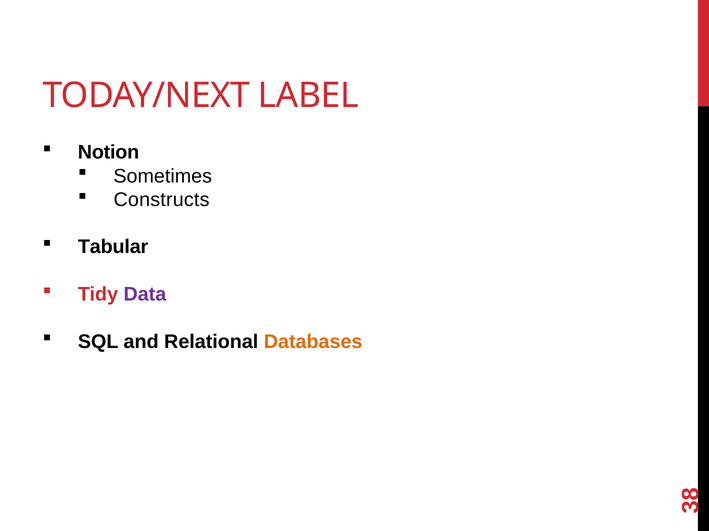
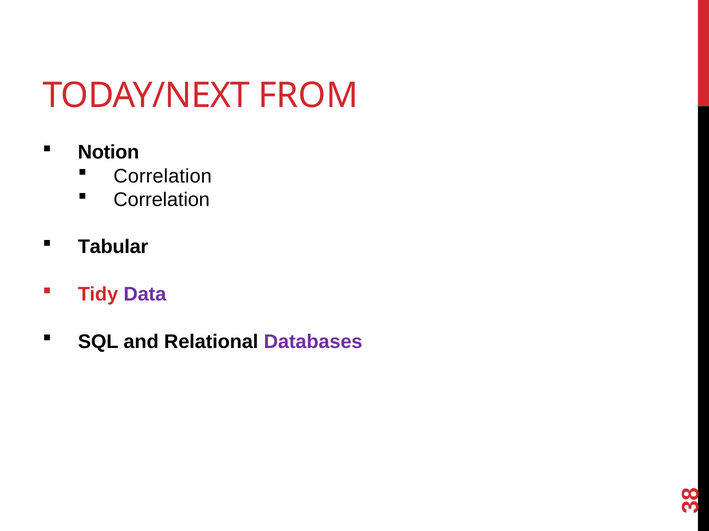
LABEL: LABEL -> FROM (308, 96)
Sometimes: Sometimes -> Correlation (163, 176)
Constructs: Constructs -> Correlation (162, 200)
Databases colour: orange -> purple (313, 342)
